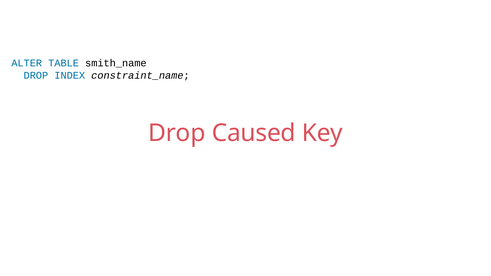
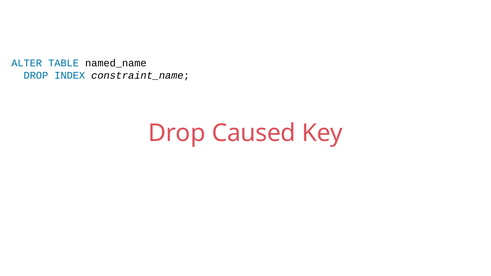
smith_name: smith_name -> named_name (116, 63)
